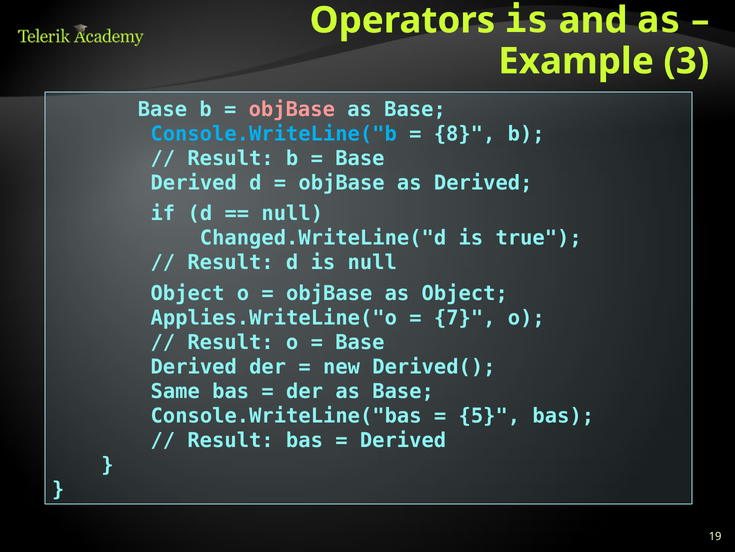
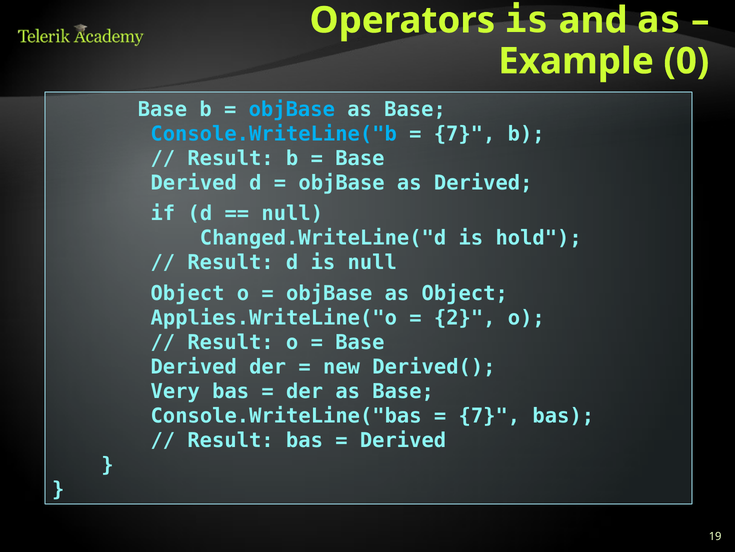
3: 3 -> 0 (686, 61)
objBase colour: pink -> light blue (292, 109)
8: 8 -> 7 (465, 134)
true: true -> hold (539, 238)
7: 7 -> 2 (465, 317)
Same: Same -> Very (175, 391)
5: 5 -> 7 (489, 416)
